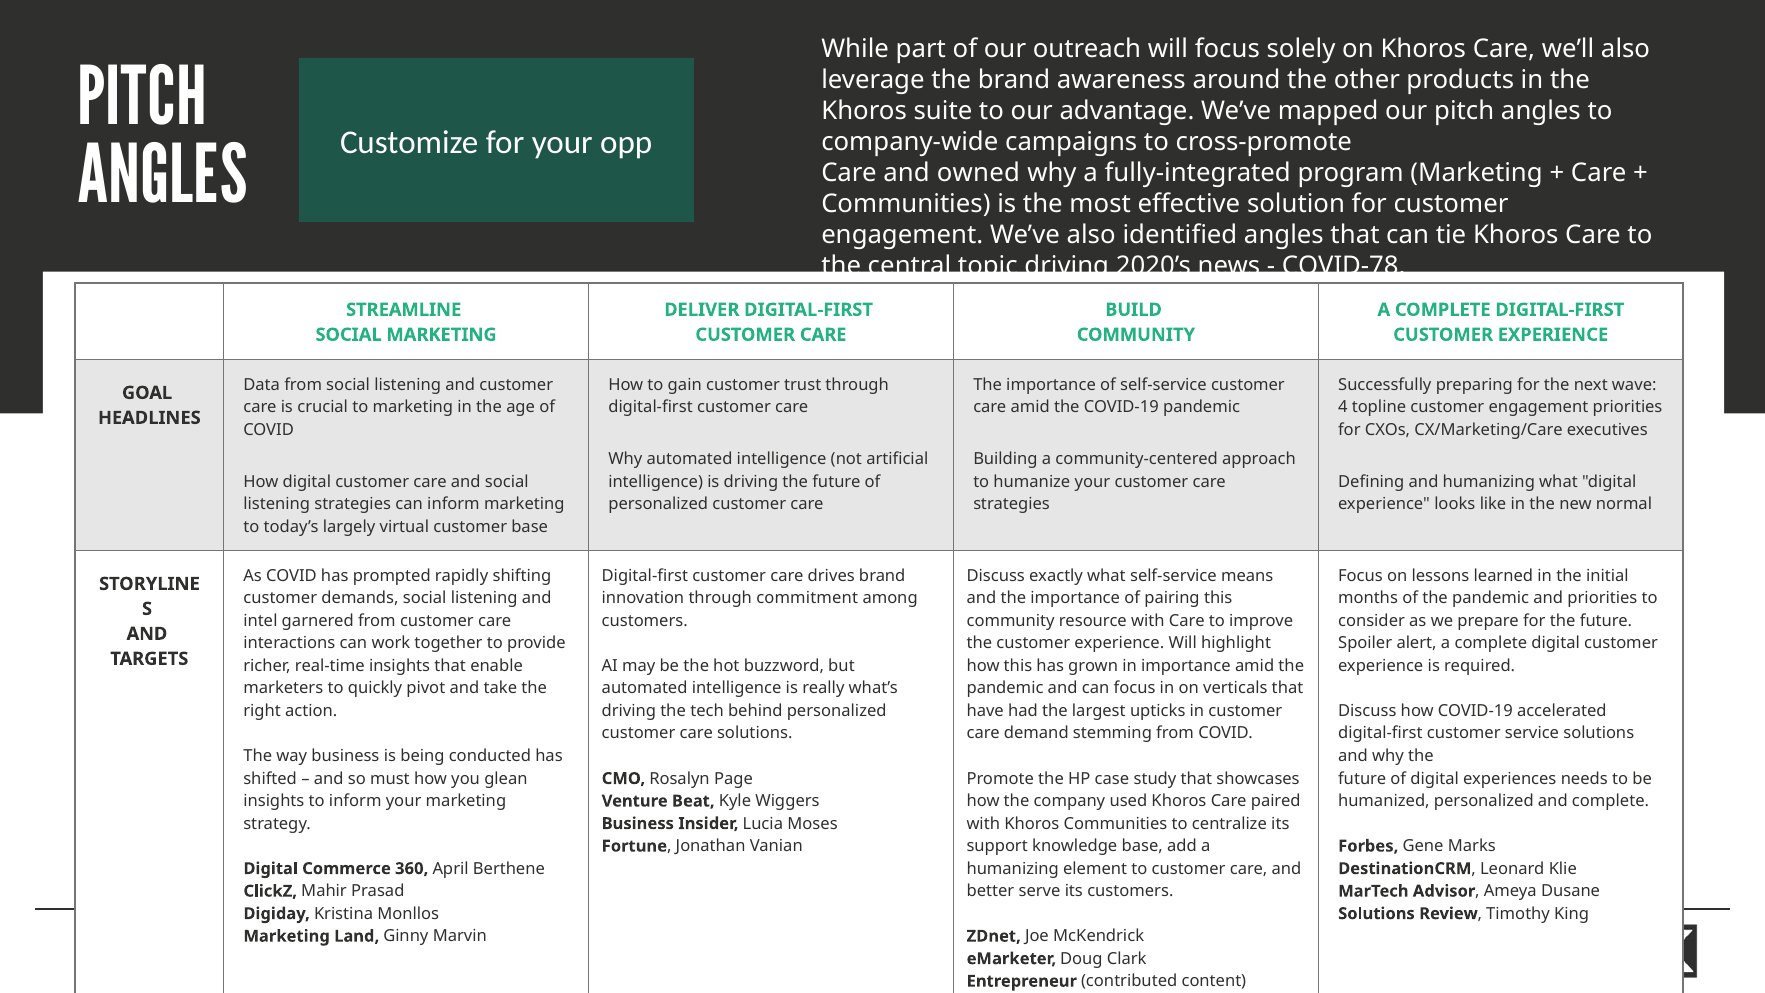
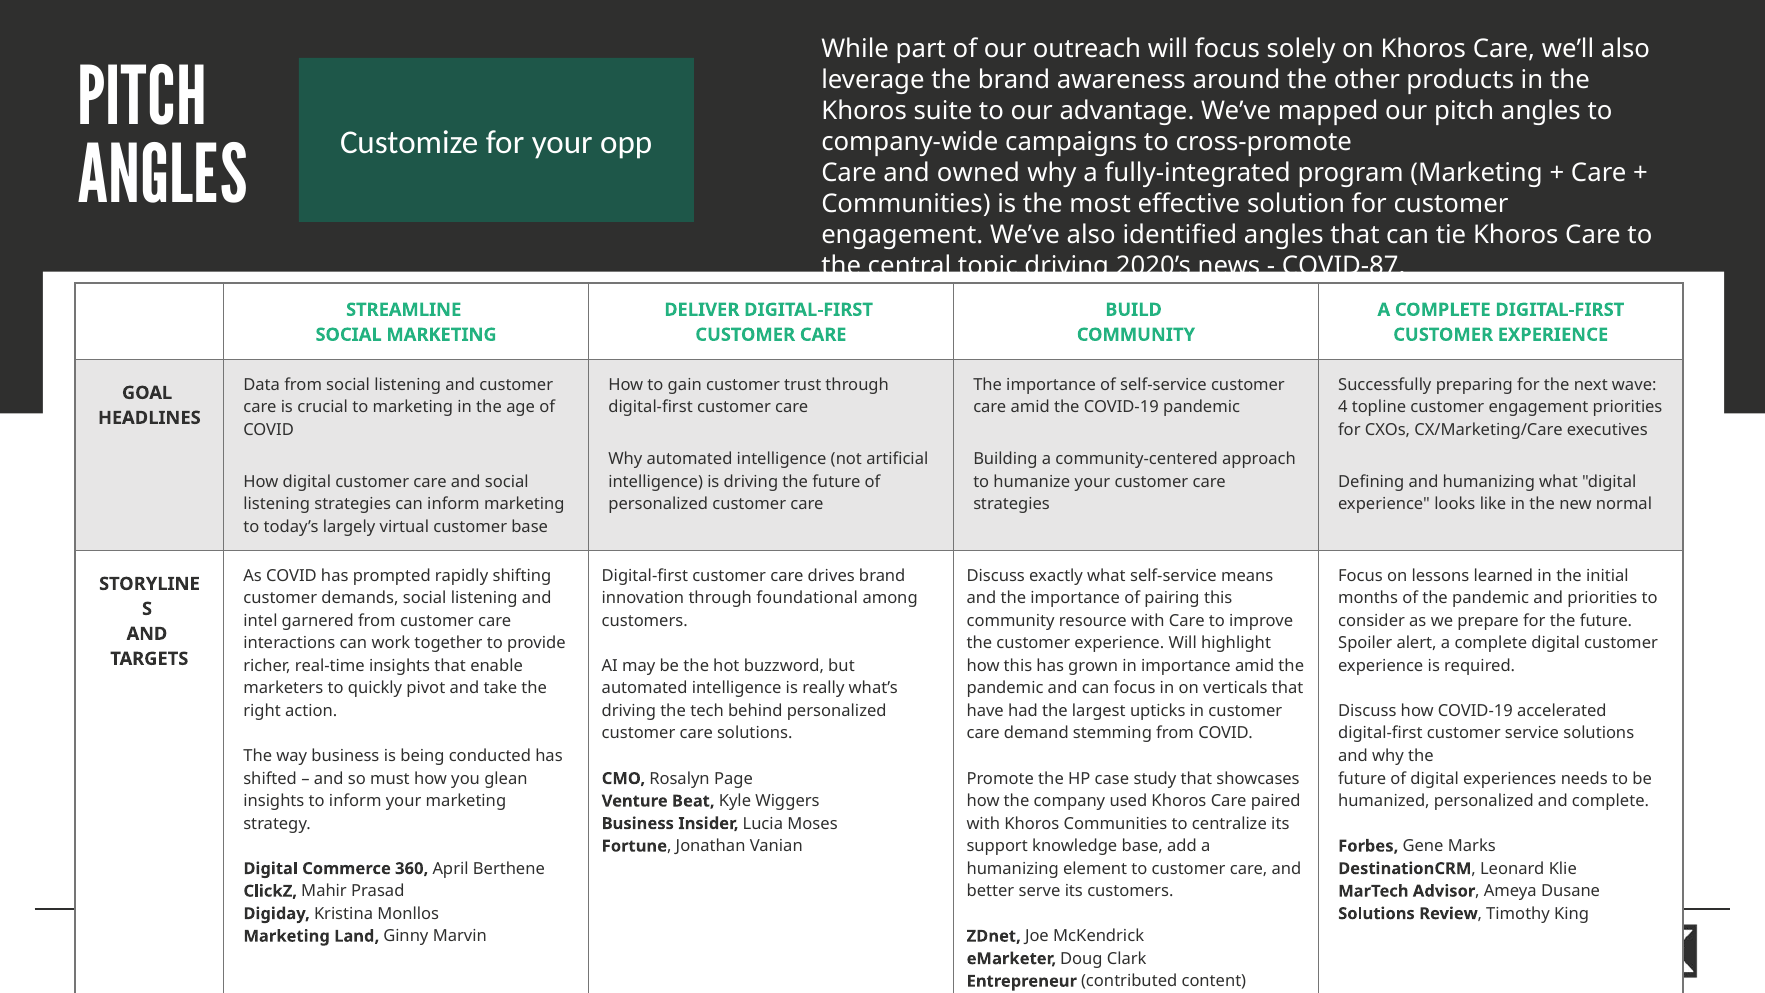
COVID-78: COVID-78 -> COVID-87 (1344, 266)
commitment: commitment -> foundational (807, 598)
